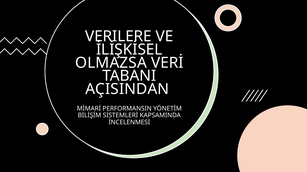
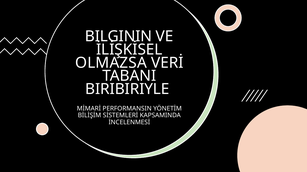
VERILERE: VERILERE -> BILGININ (118, 36)
AÇISINDAN: AÇISINDAN -> BIRIBIRIYLE (127, 89)
